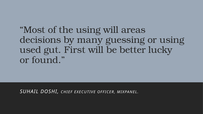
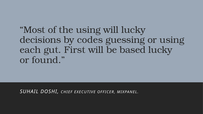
will areas: areas -> lucky (133, 30)
many: many -> codes (90, 40)
used: used -> each (30, 50)
better: better -> based (133, 50)
